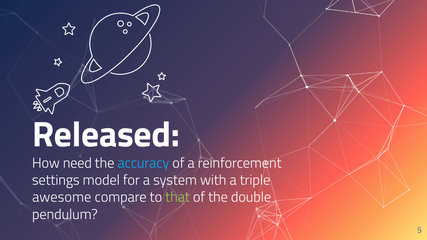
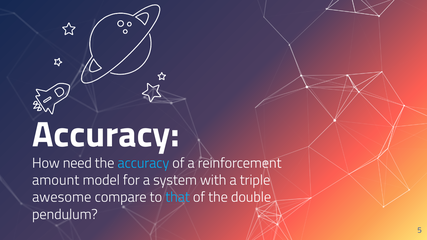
Released: Released -> Accuracy (106, 135)
settings: settings -> amount (56, 180)
that colour: light green -> light blue (178, 197)
